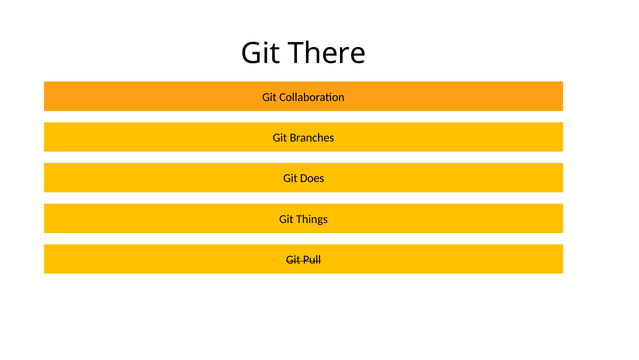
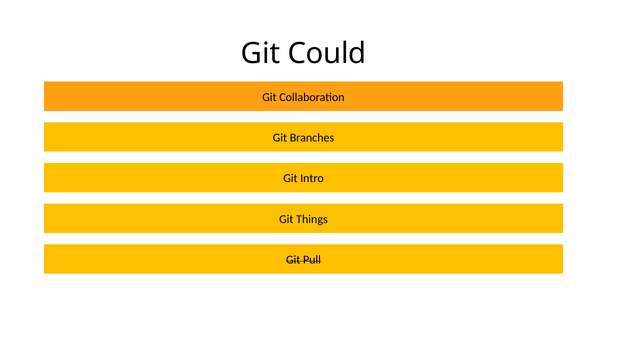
There: There -> Could (327, 54)
Does: Does -> Intro (312, 178)
